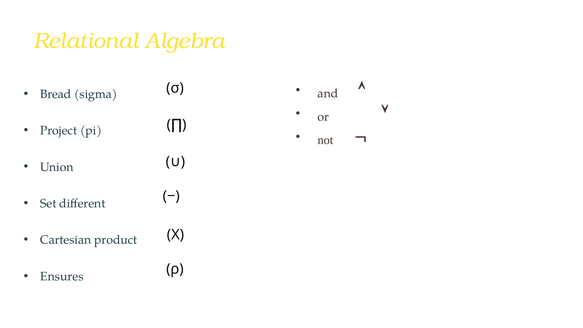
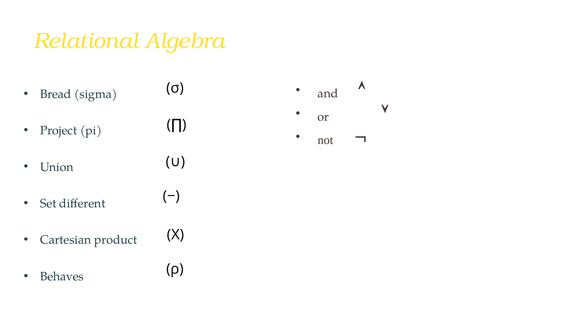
Ensures: Ensures -> Behaves (62, 276)
